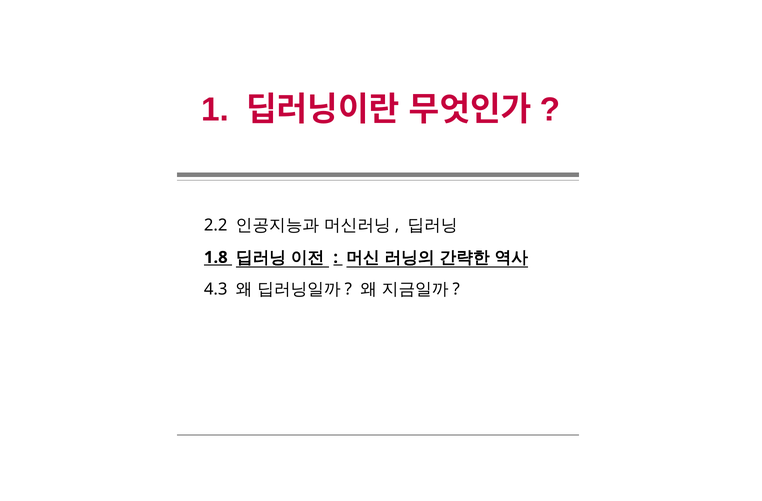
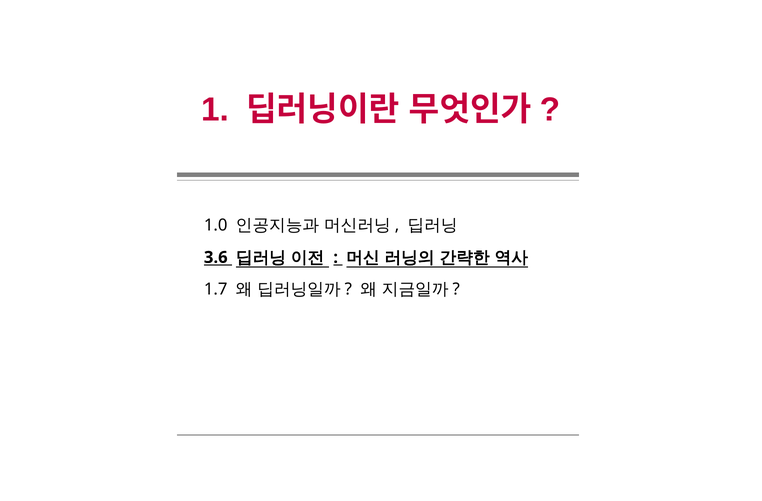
2.2: 2.2 -> 1.0 (216, 225)
1.8: 1.8 -> 3.6 (216, 257)
4.3: 4.3 -> 1.7 (216, 289)
